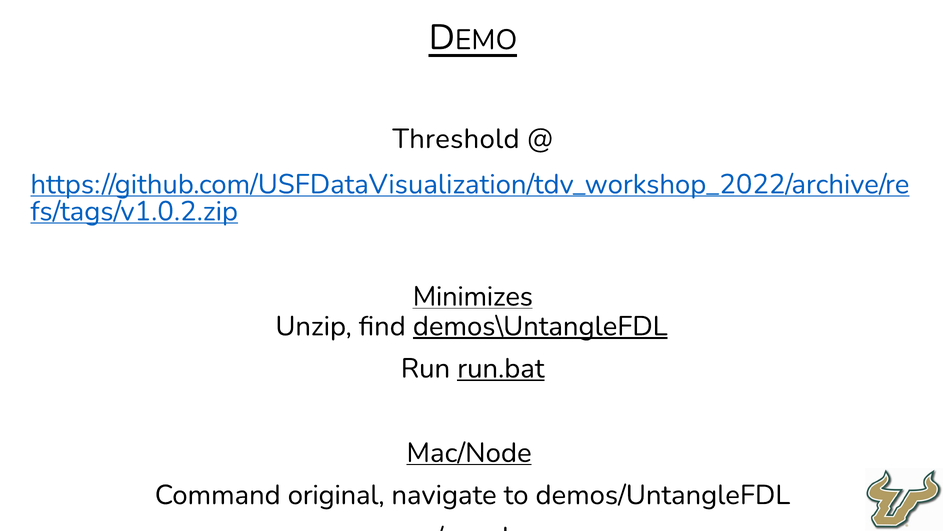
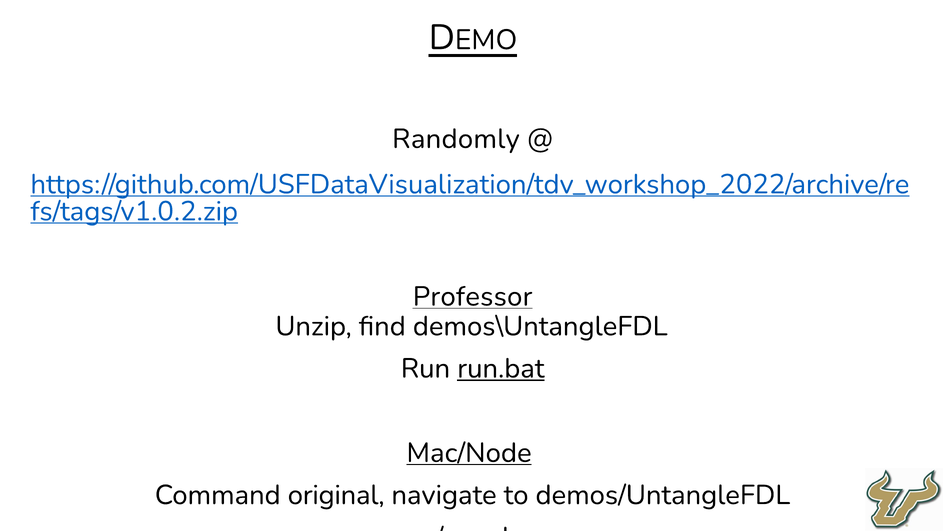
Threshold: Threshold -> Randomly (456, 139)
Minimizes: Minimizes -> Professor (473, 296)
demos\UntangleFDL underline: present -> none (540, 326)
